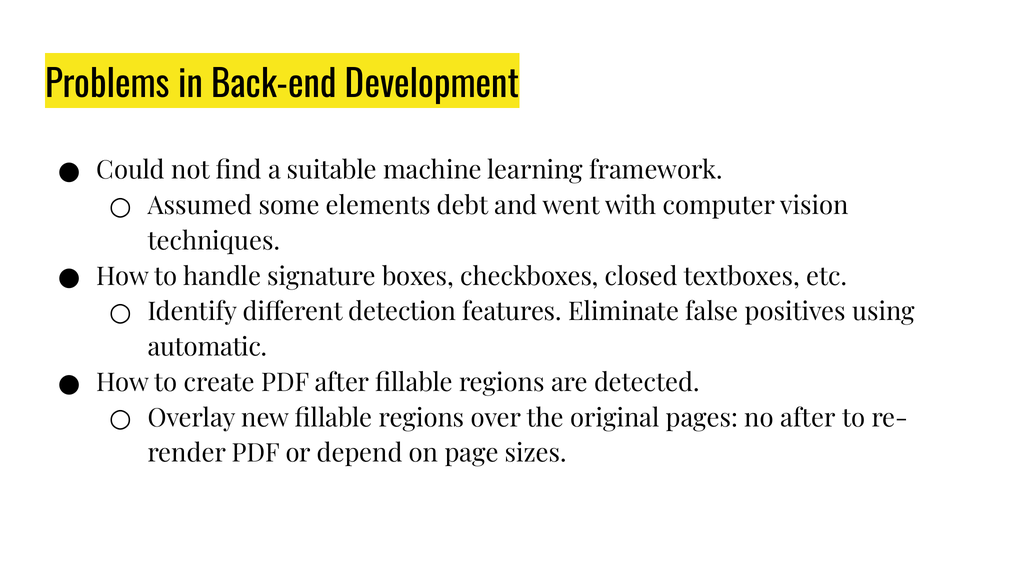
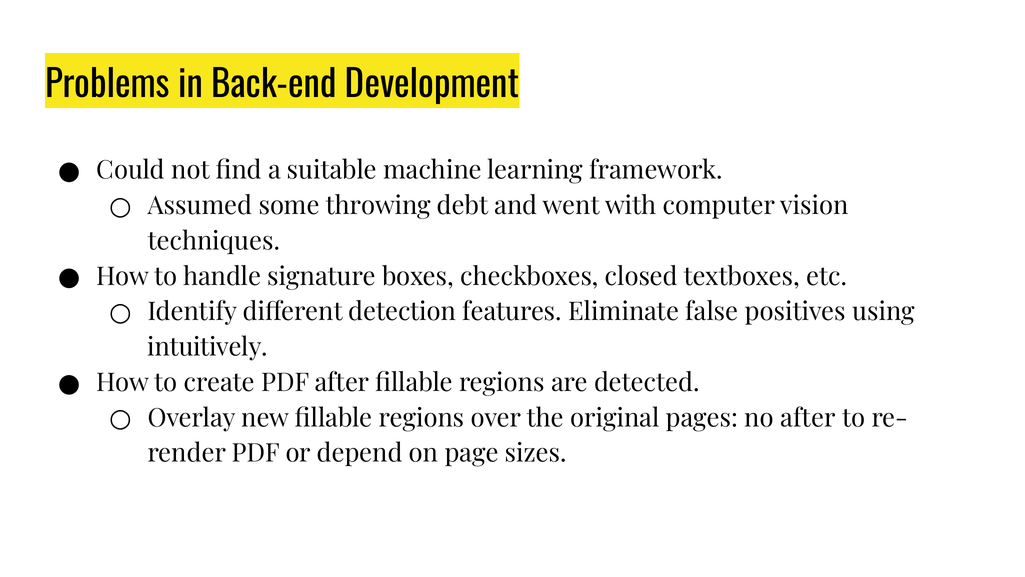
elements: elements -> throwing (378, 206)
automatic: automatic -> intuitively (208, 347)
